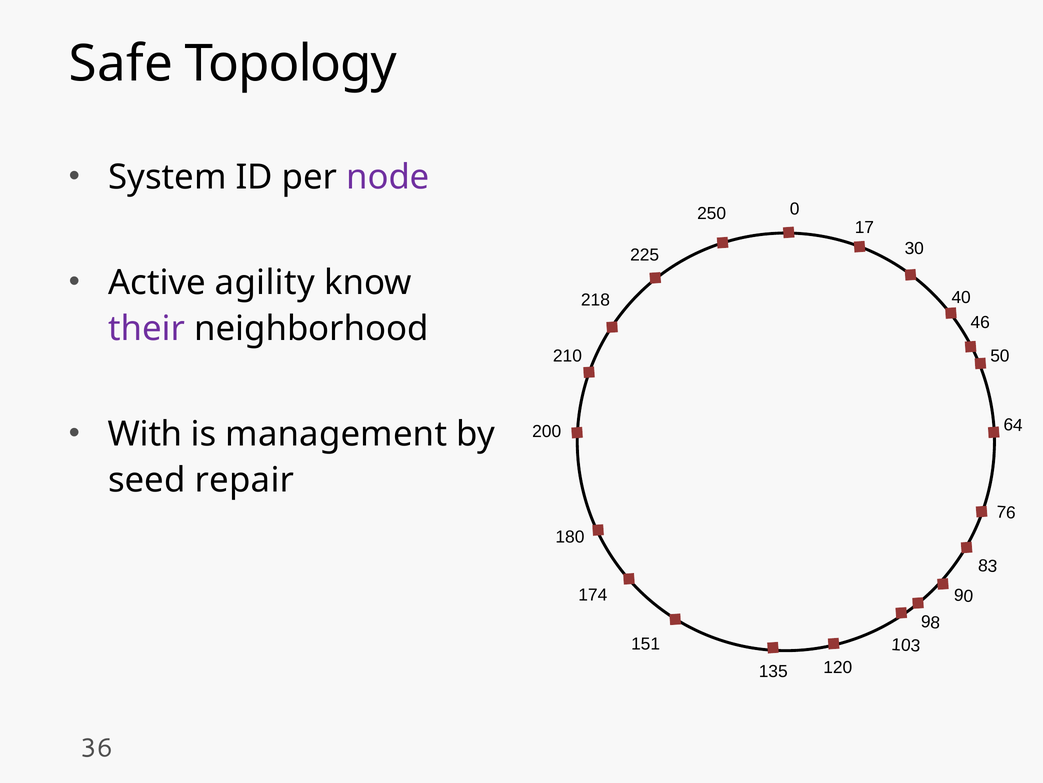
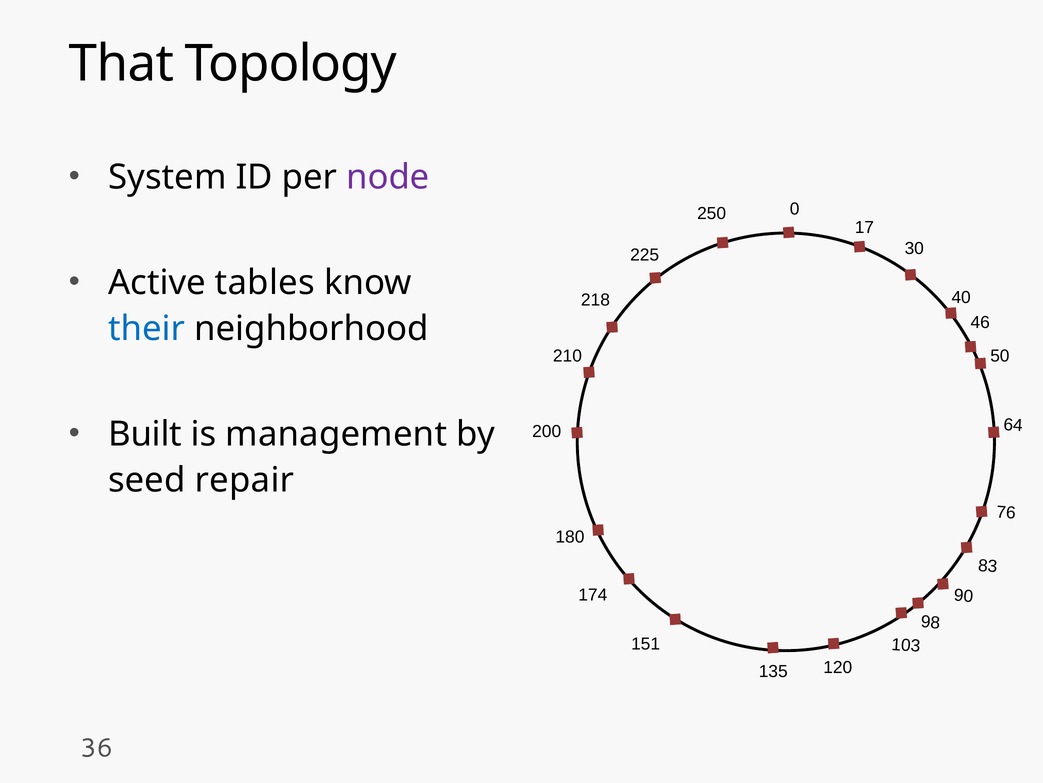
Safe: Safe -> That (121, 64)
agility: agility -> tables (265, 283)
their colour: purple -> blue (147, 328)
With: With -> Built (145, 434)
